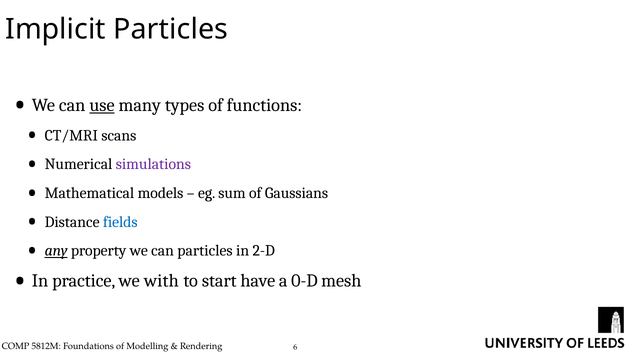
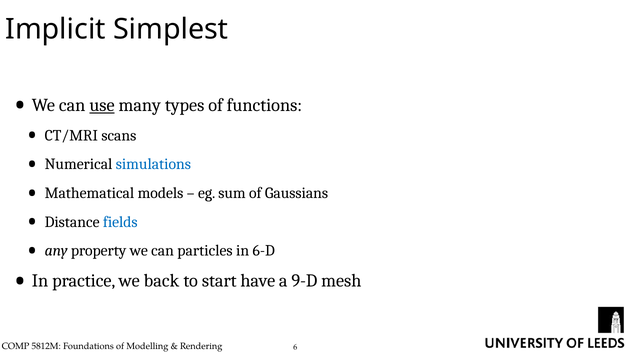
Implicit Particles: Particles -> Simplest (171, 29)
simulations colour: purple -> blue (153, 164)
any underline: present -> none (56, 251)
2-D: 2-D -> 6-D (264, 251)
with: with -> back (161, 281)
0-D: 0-D -> 9-D (304, 281)
